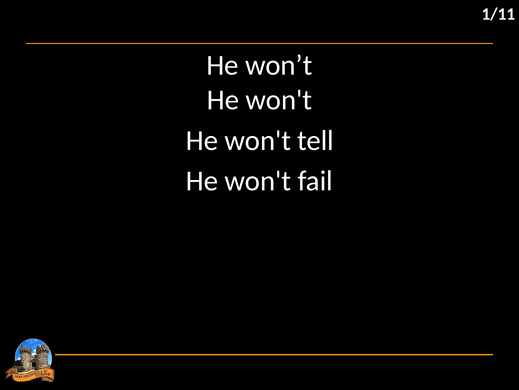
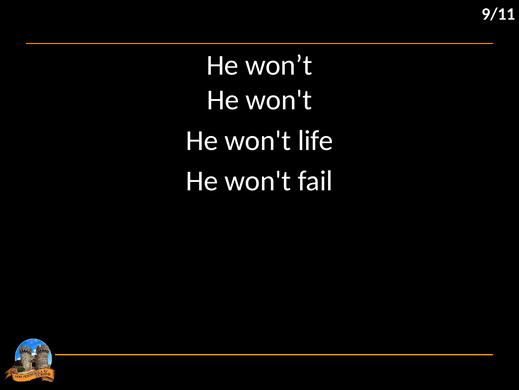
1/11: 1/11 -> 9/11 (498, 14)
tell: tell -> life (315, 140)
